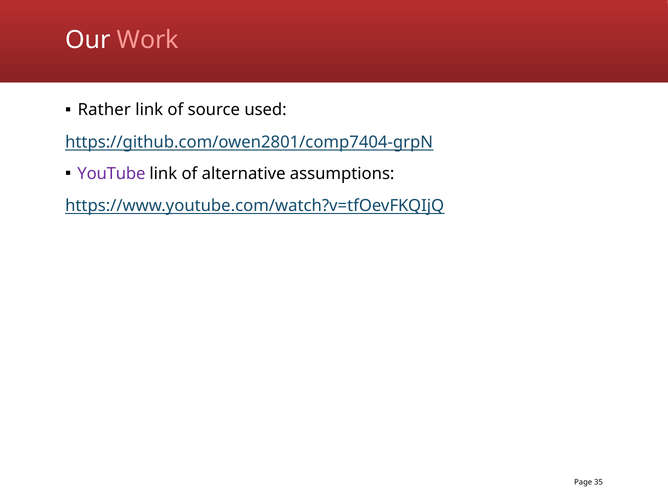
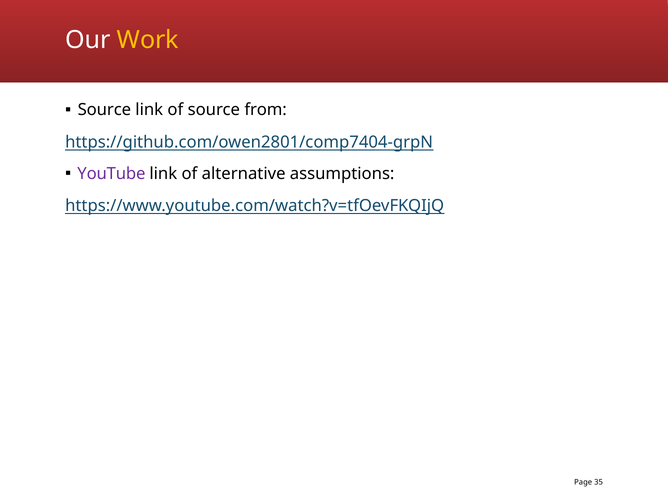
Work colour: pink -> yellow (148, 40)
Rather: Rather -> Source (104, 110)
used: used -> from (266, 110)
